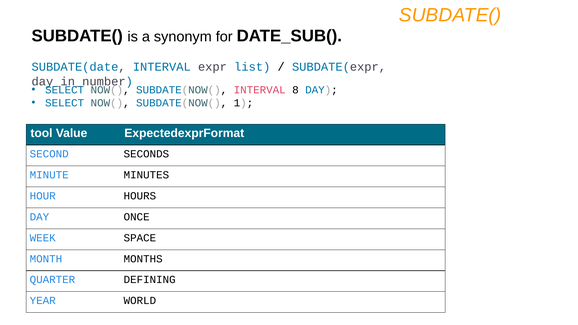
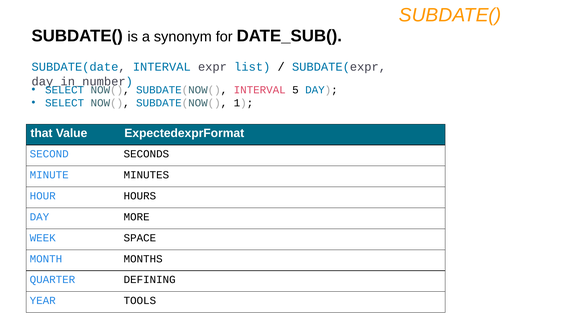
8: 8 -> 5 (295, 90)
tool: tool -> that (41, 133)
ONCE: ONCE -> MORE (137, 217)
WORLD: WORLD -> TOOLS (140, 301)
